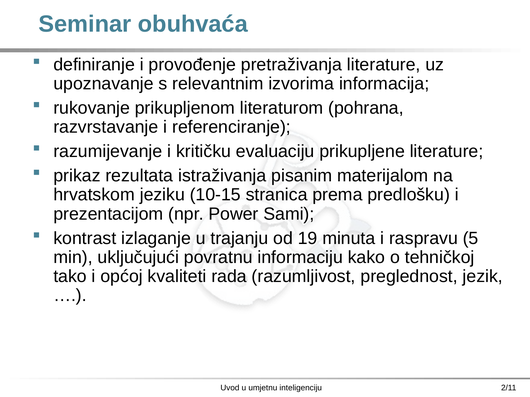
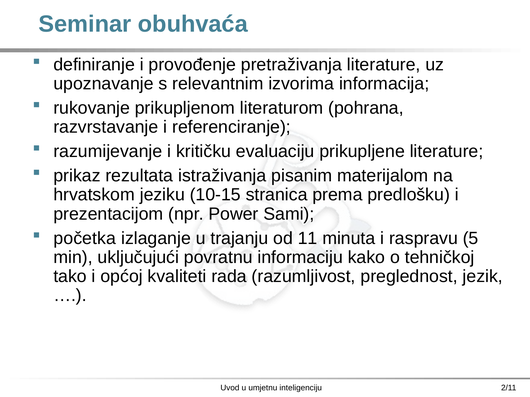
kontrast: kontrast -> početka (85, 238)
19: 19 -> 11 (308, 238)
